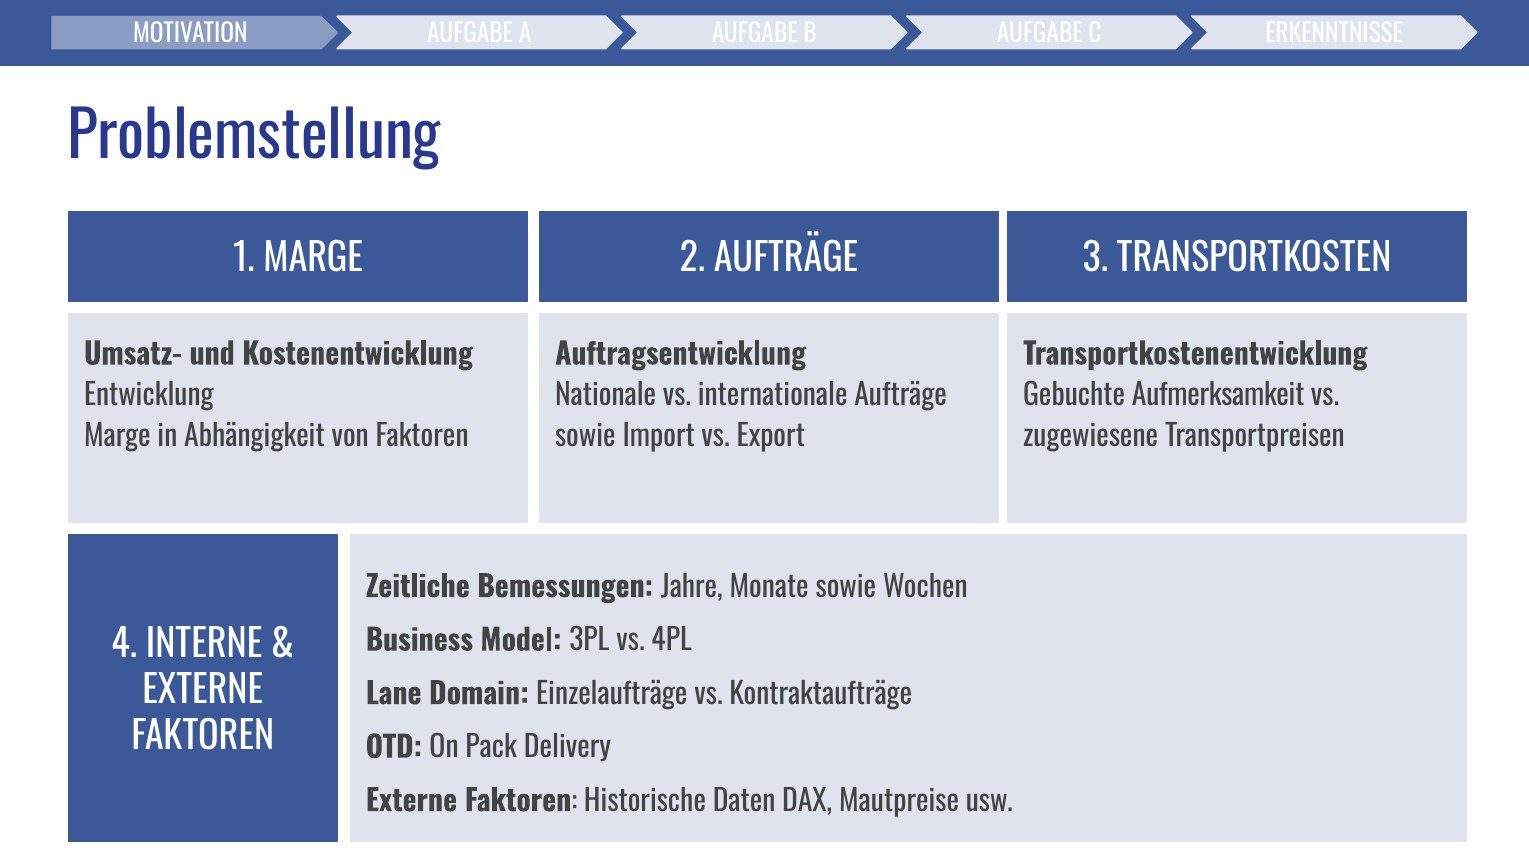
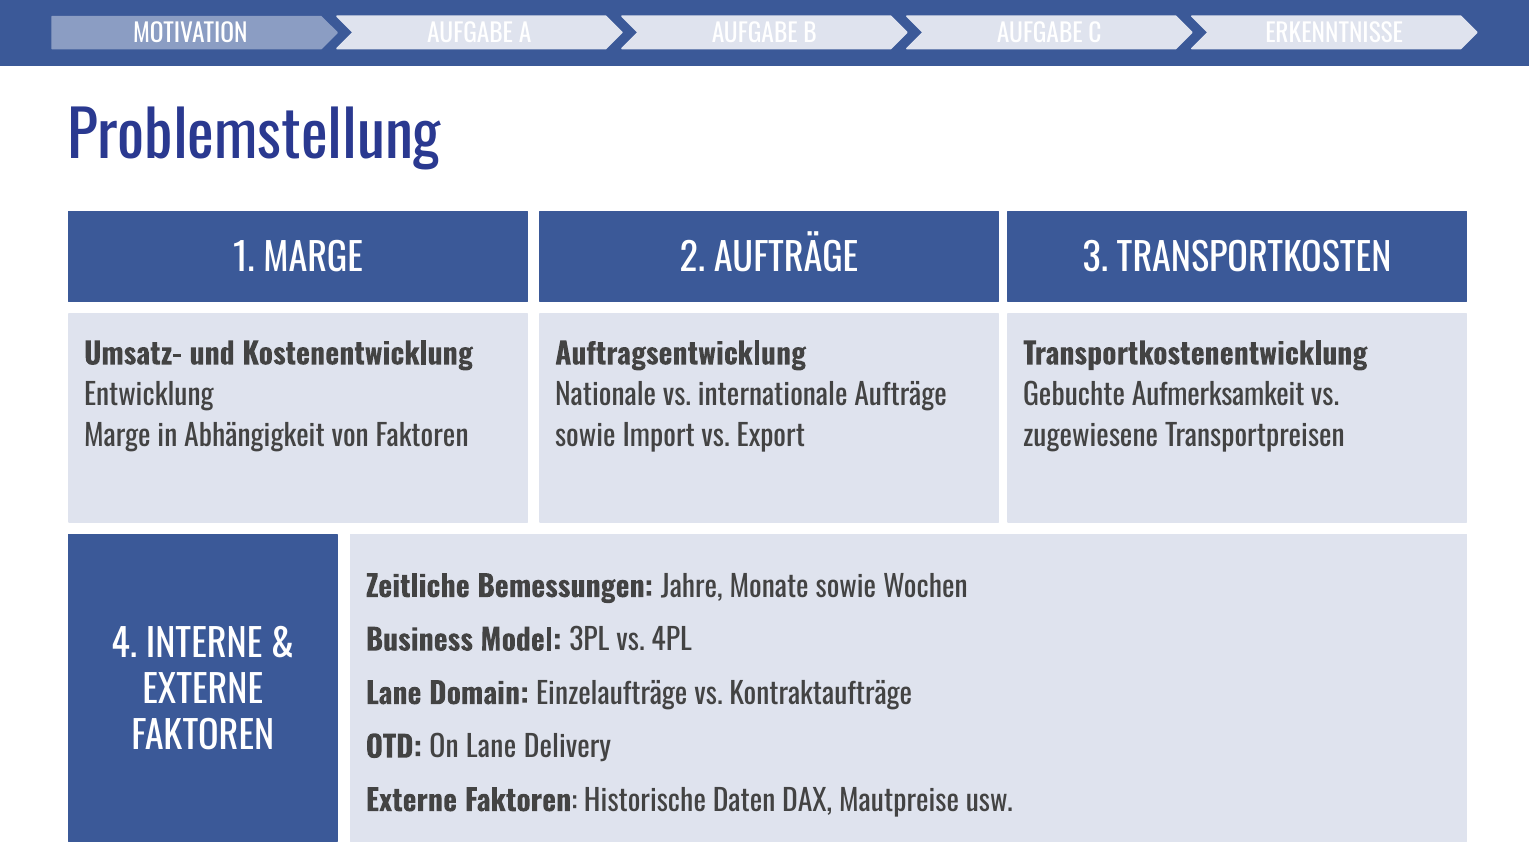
On Pack: Pack -> Lane (491, 748)
